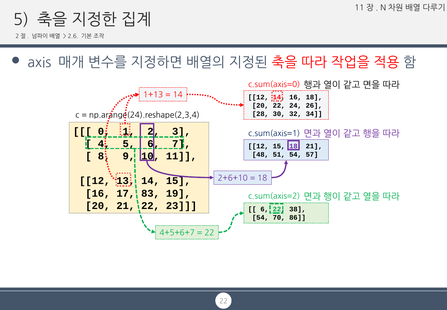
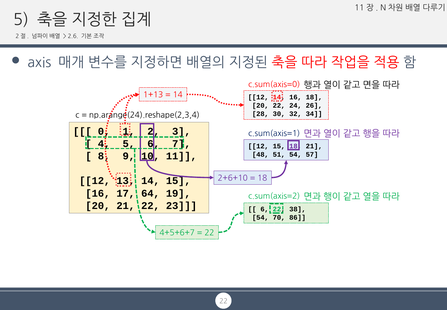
83: 83 -> 64 (150, 193)
